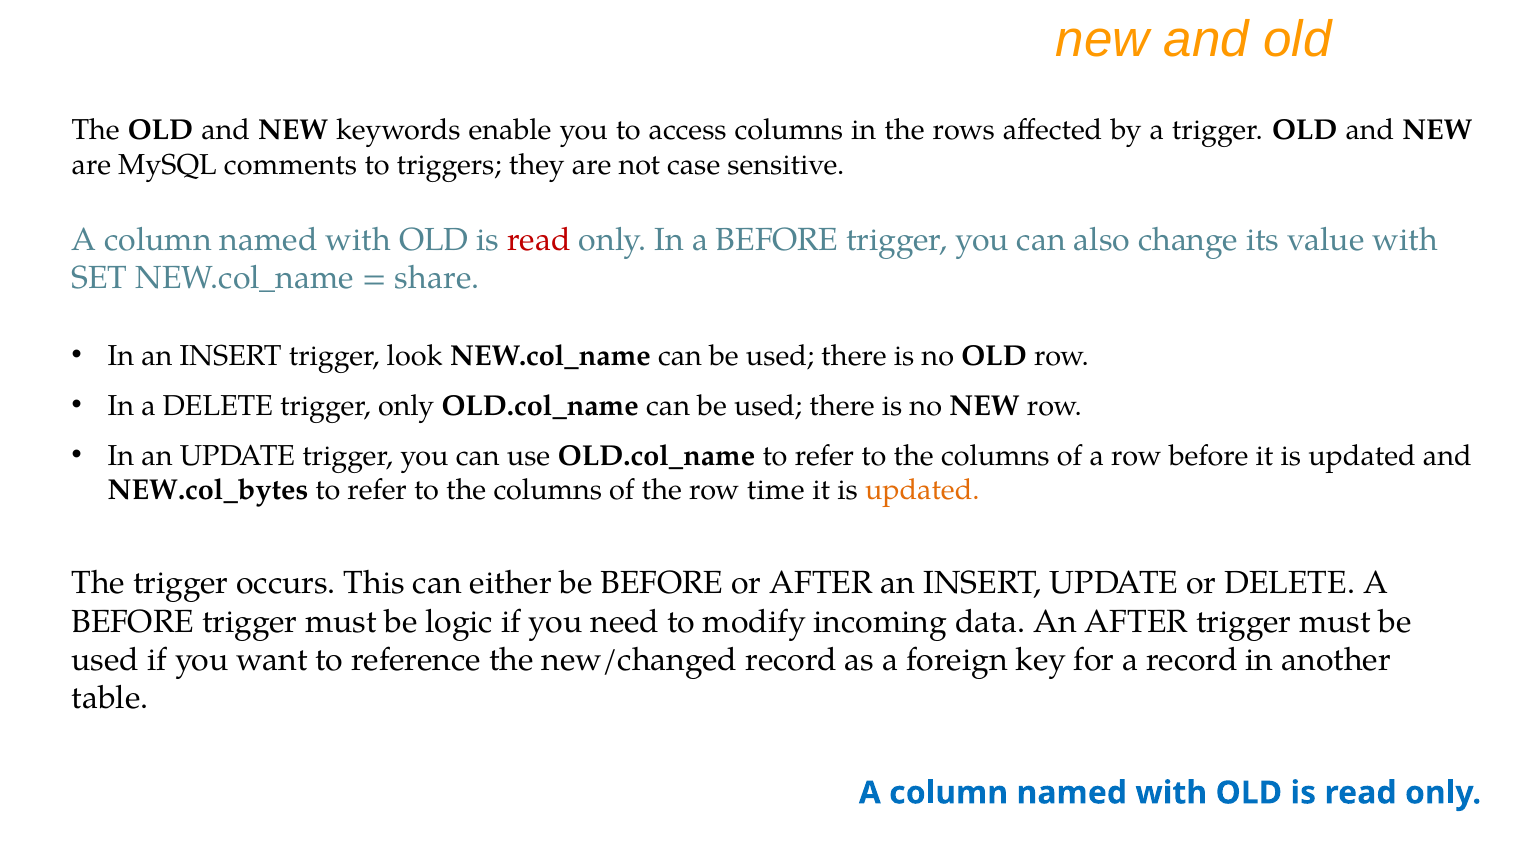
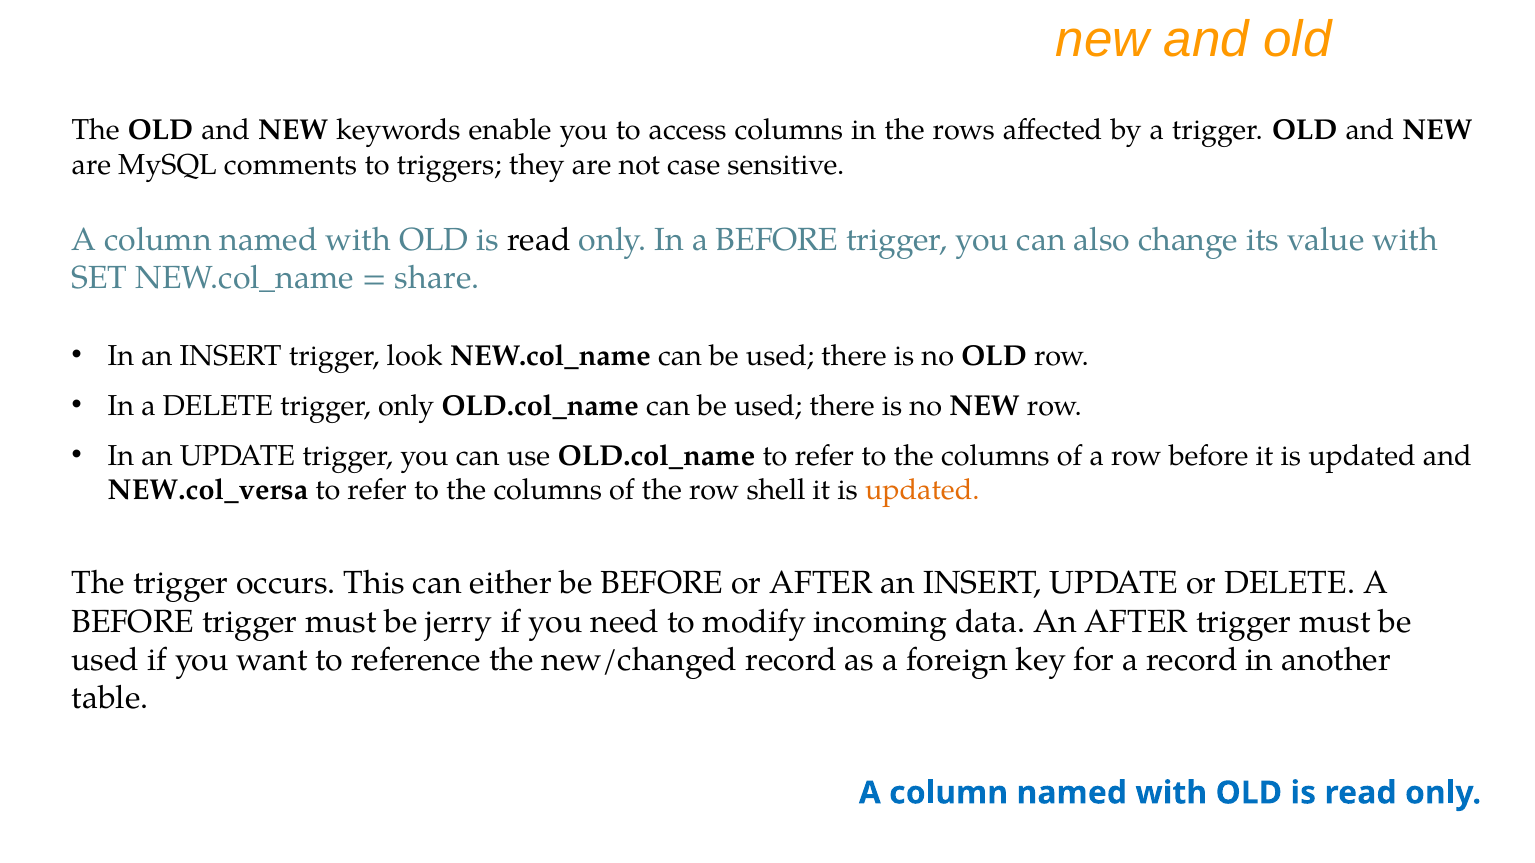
read colour: red -> black (539, 240)
NEW.col_bytes: NEW.col_bytes -> NEW.col_versa (208, 490)
time: time -> shell (776, 490)
logic: logic -> jerry (459, 622)
